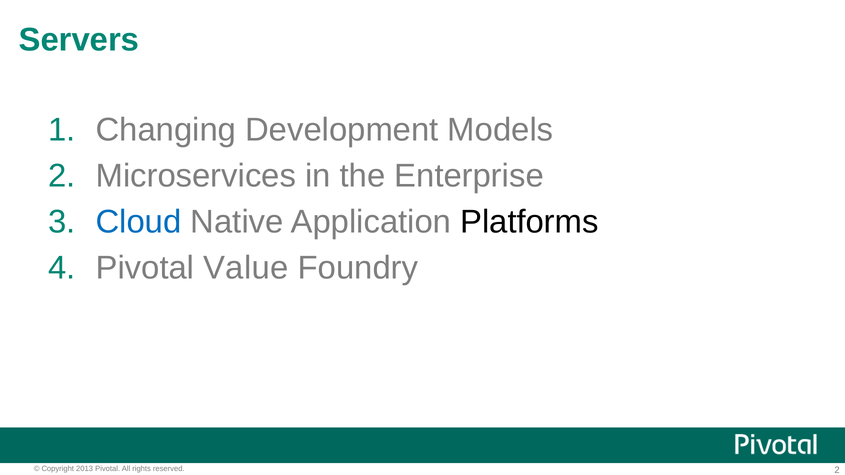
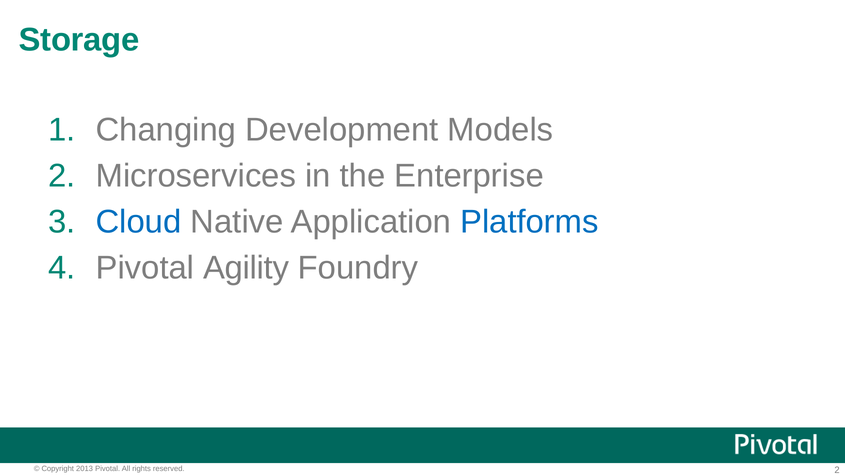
Servers: Servers -> Storage (79, 40)
Platforms colour: black -> blue (529, 222)
Value: Value -> Agility (246, 268)
